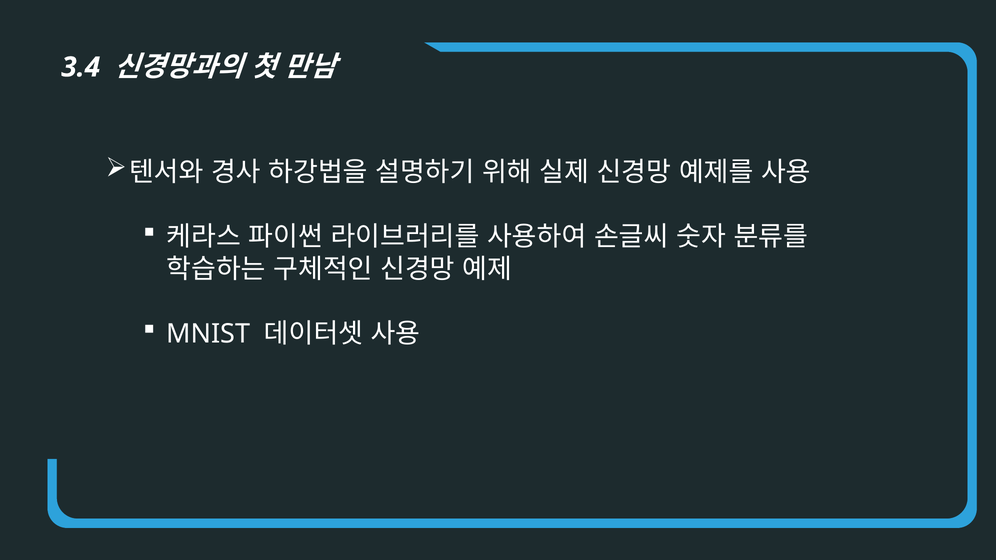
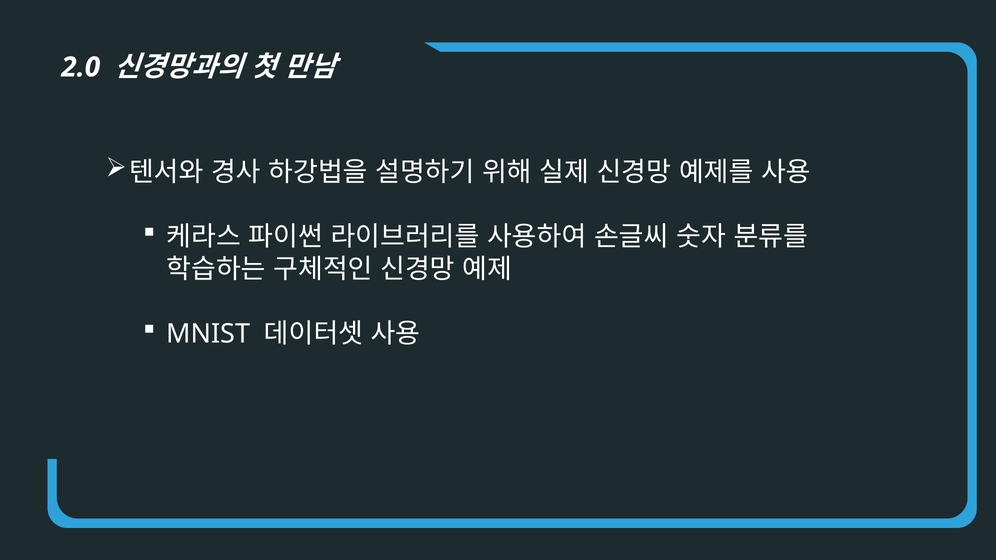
3.4: 3.4 -> 2.0 (81, 67)
